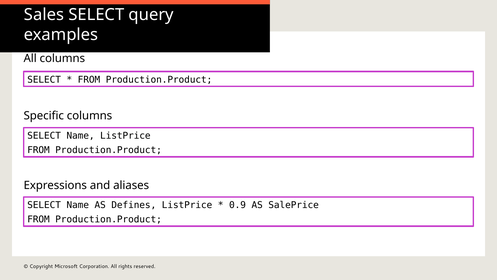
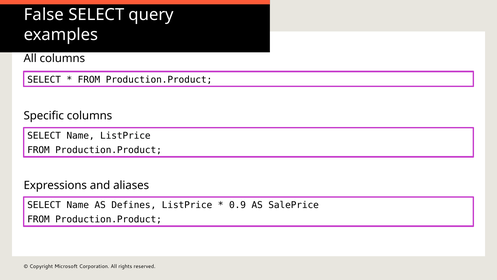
Sales: Sales -> False (44, 15)
